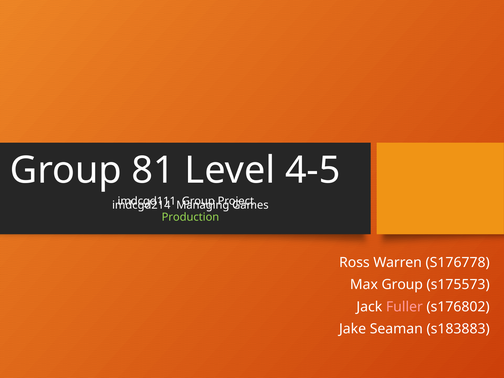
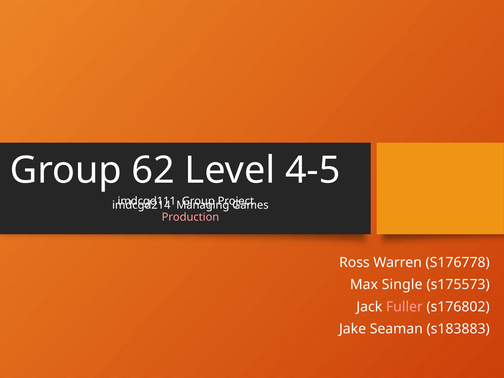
81: 81 -> 62 (153, 170)
Production colour: light green -> pink (190, 217)
Max Group: Group -> Single (402, 285)
